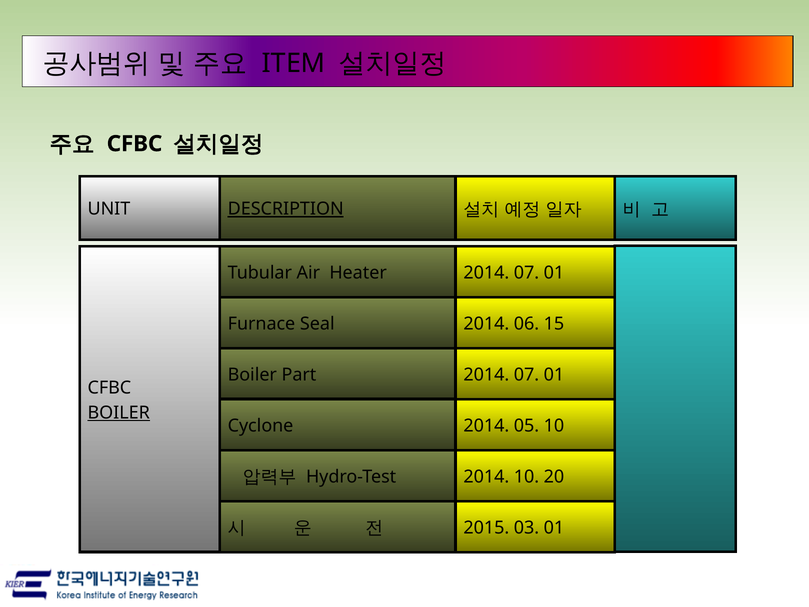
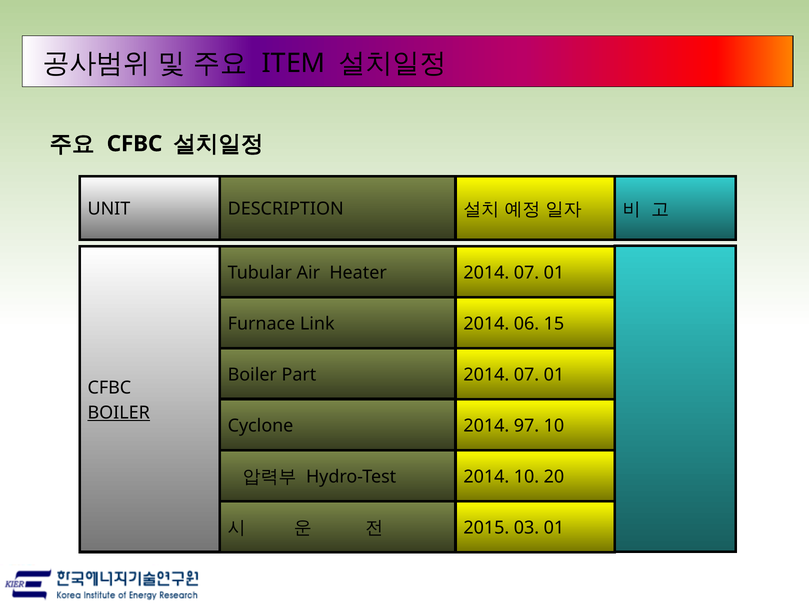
DESCRIPTION underline: present -> none (286, 209)
Seal: Seal -> Link (317, 324)
05: 05 -> 97 (526, 426)
